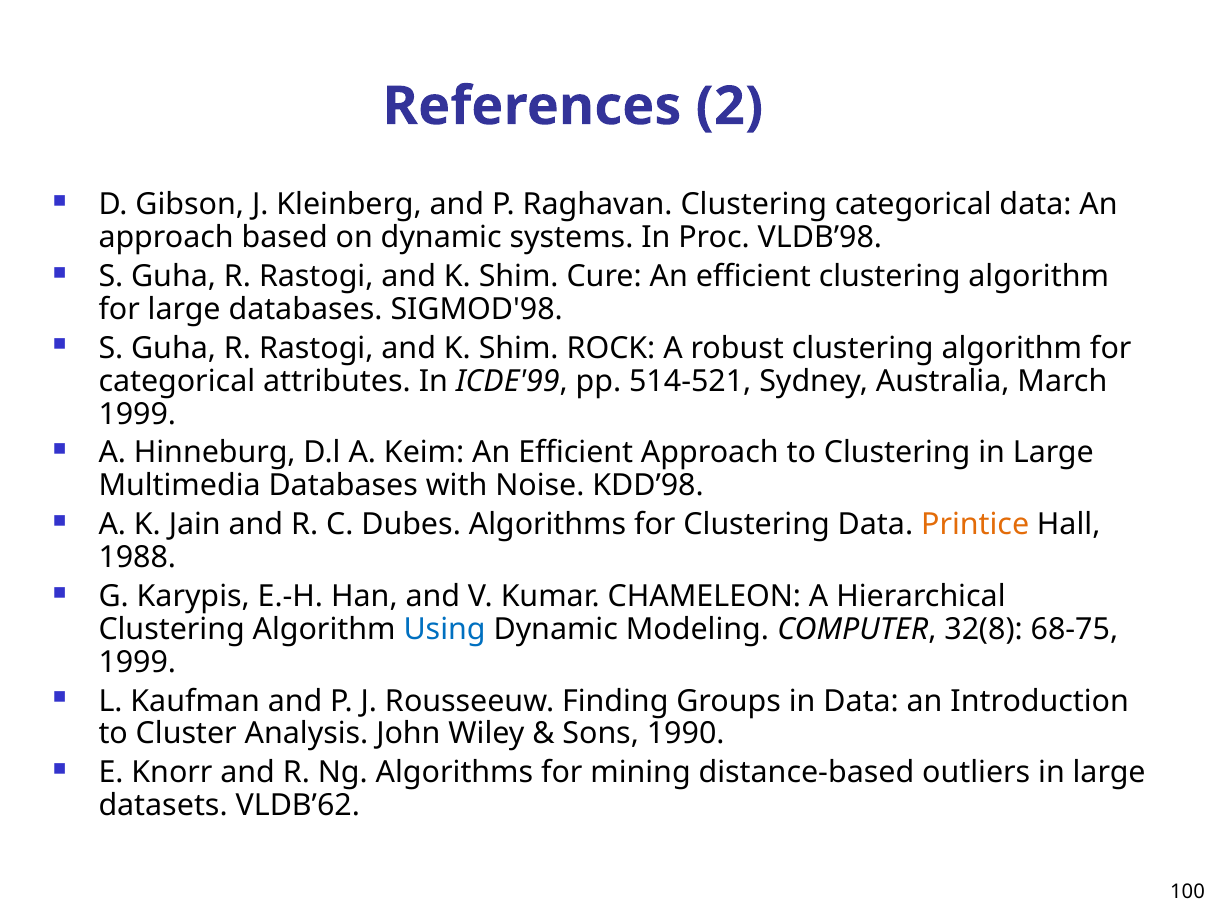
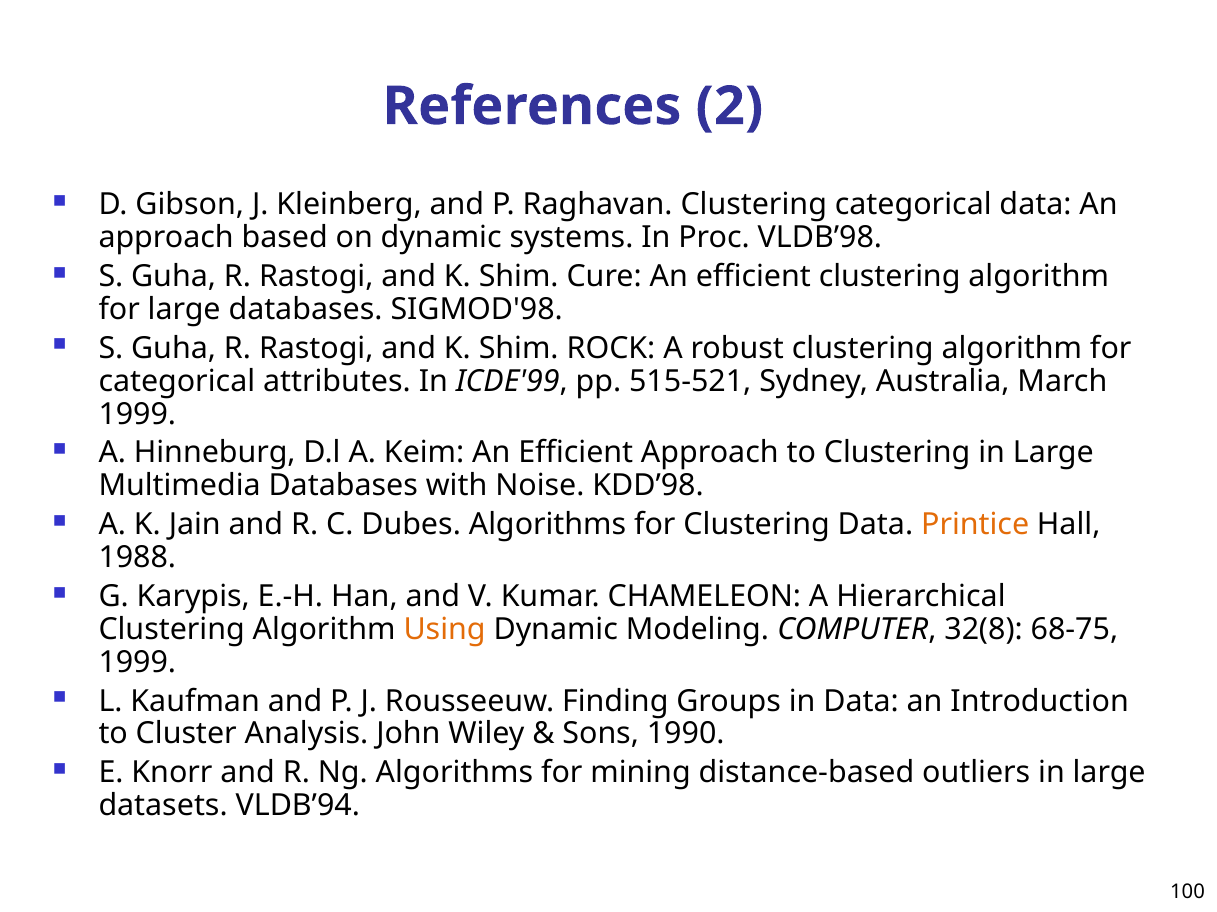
514-521: 514-521 -> 515-521 (690, 381)
Using colour: blue -> orange (445, 630)
VLDB’62: VLDB’62 -> VLDB’94 (298, 806)
